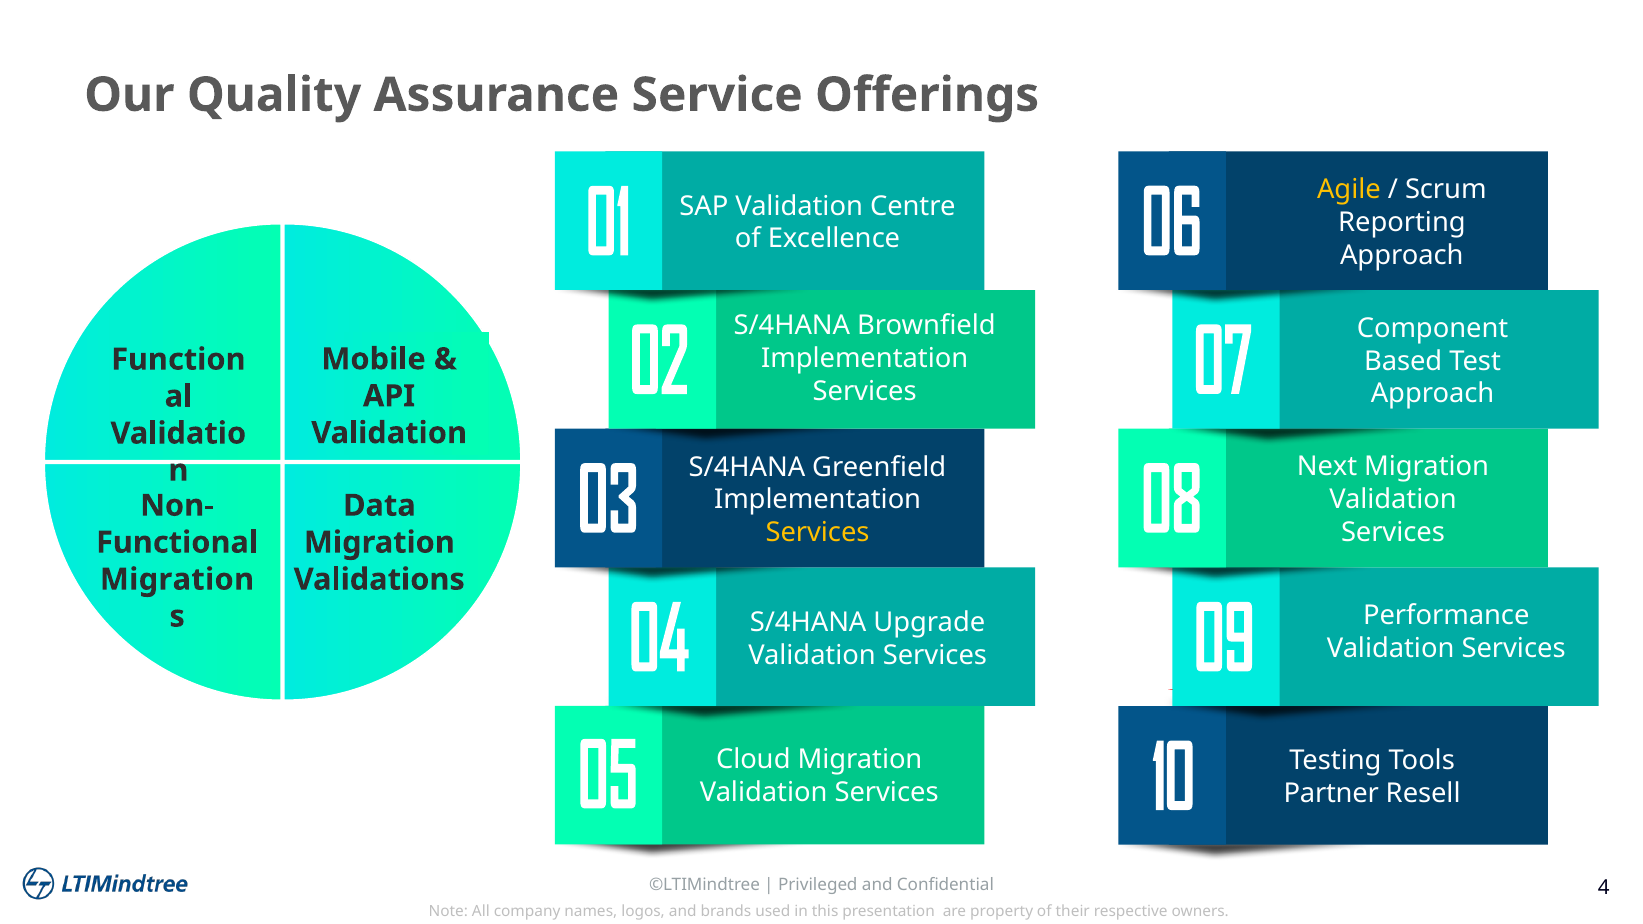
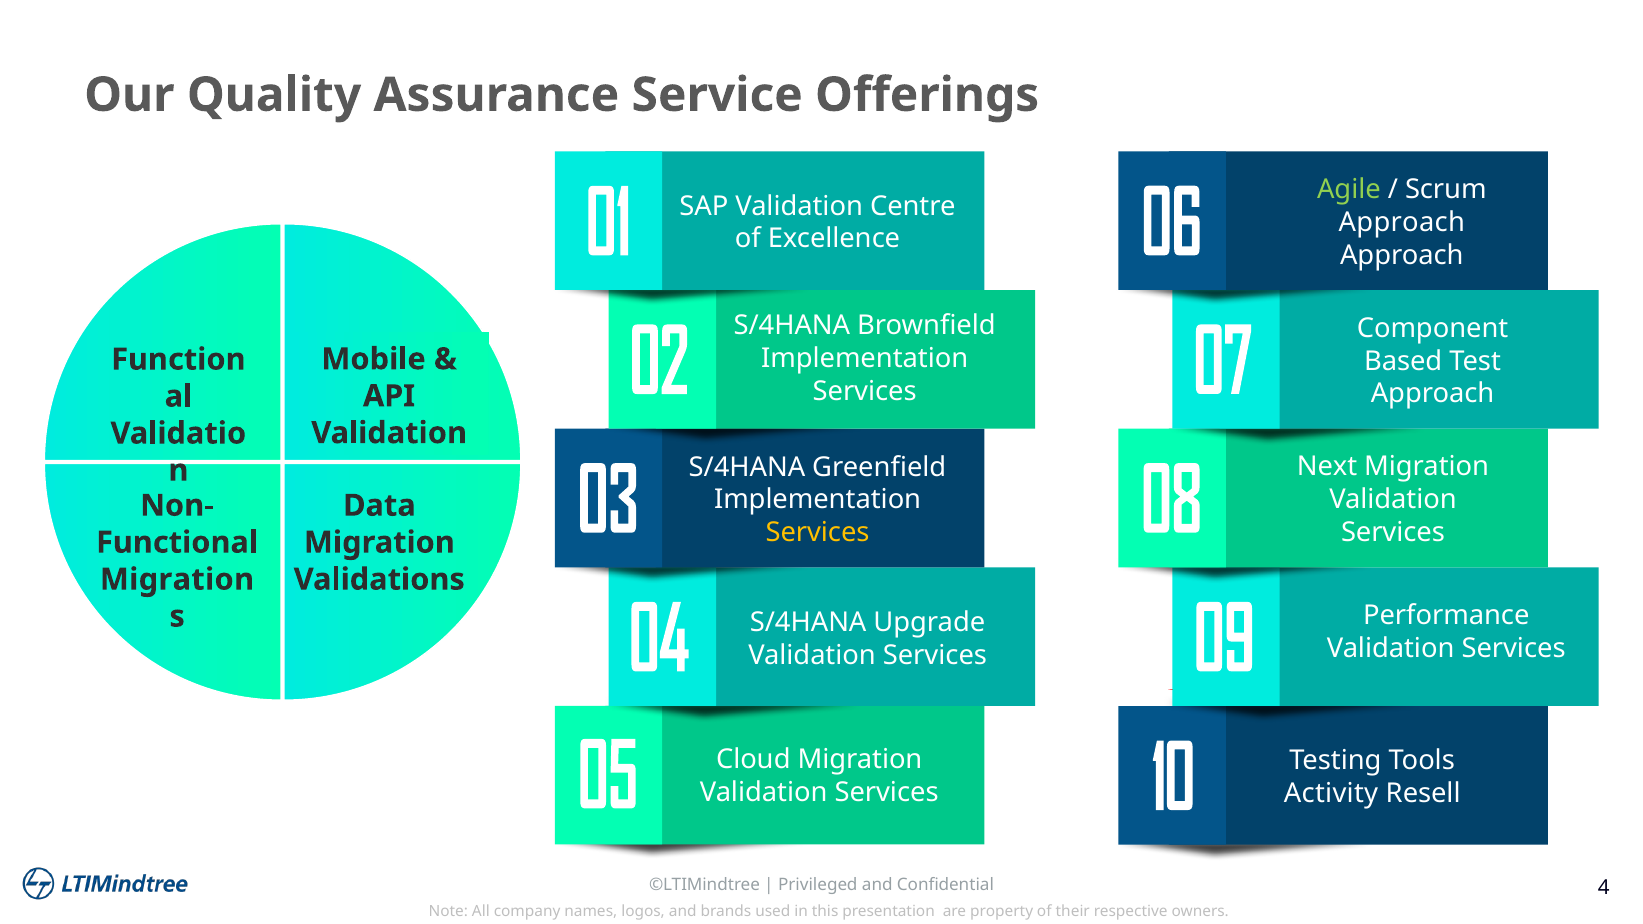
Agile colour: yellow -> light green (1349, 190)
Reporting: Reporting -> Approach (1402, 222)
Partner: Partner -> Activity (1331, 794)
